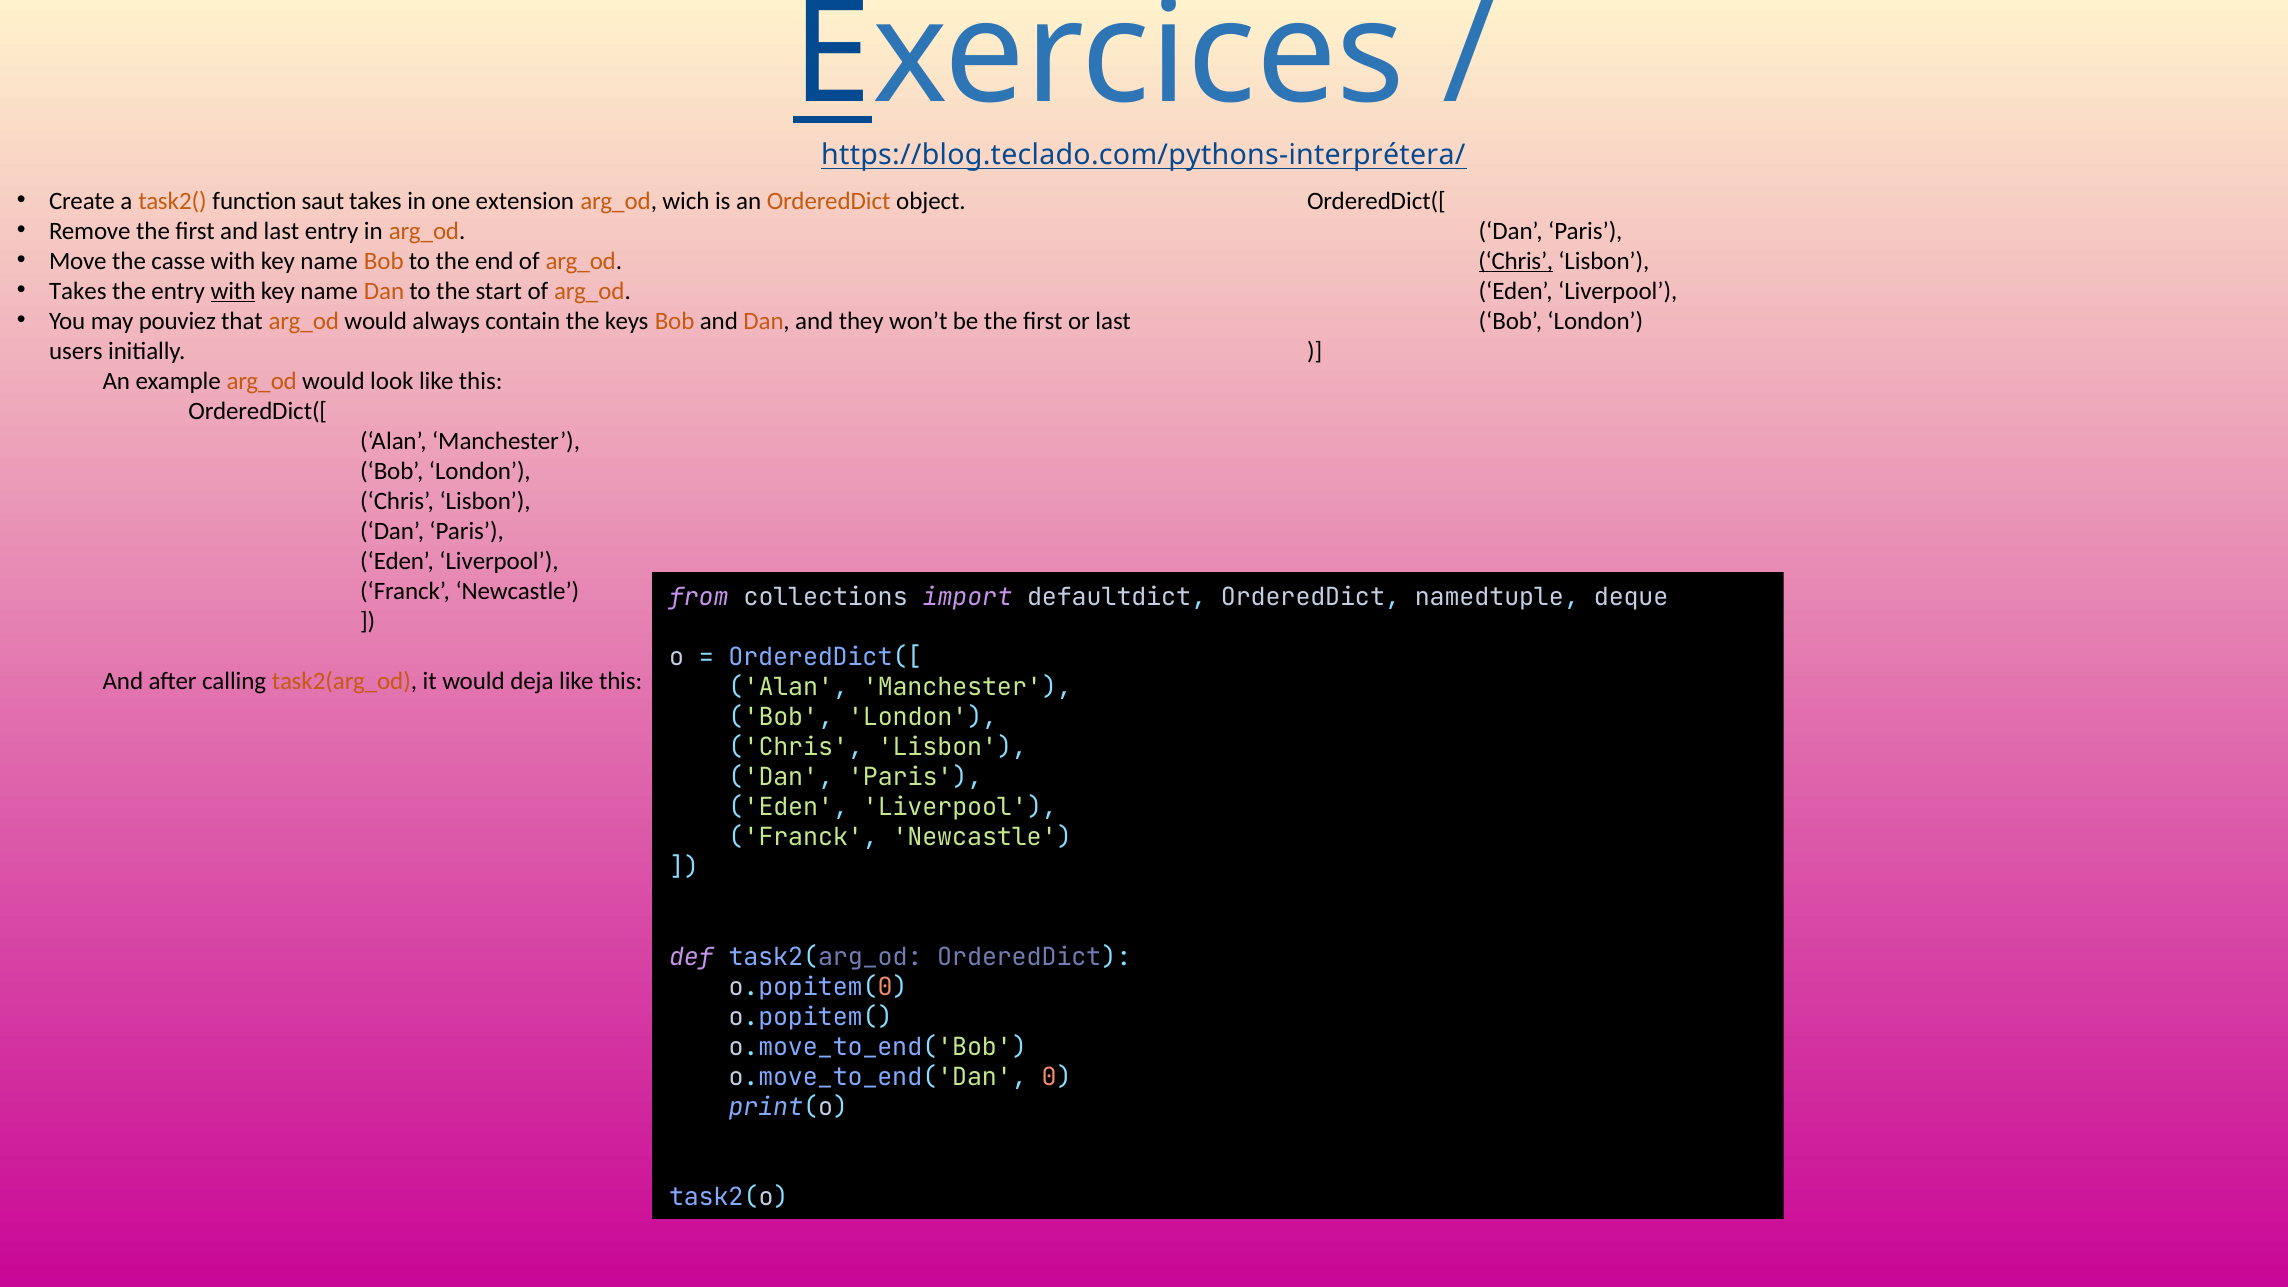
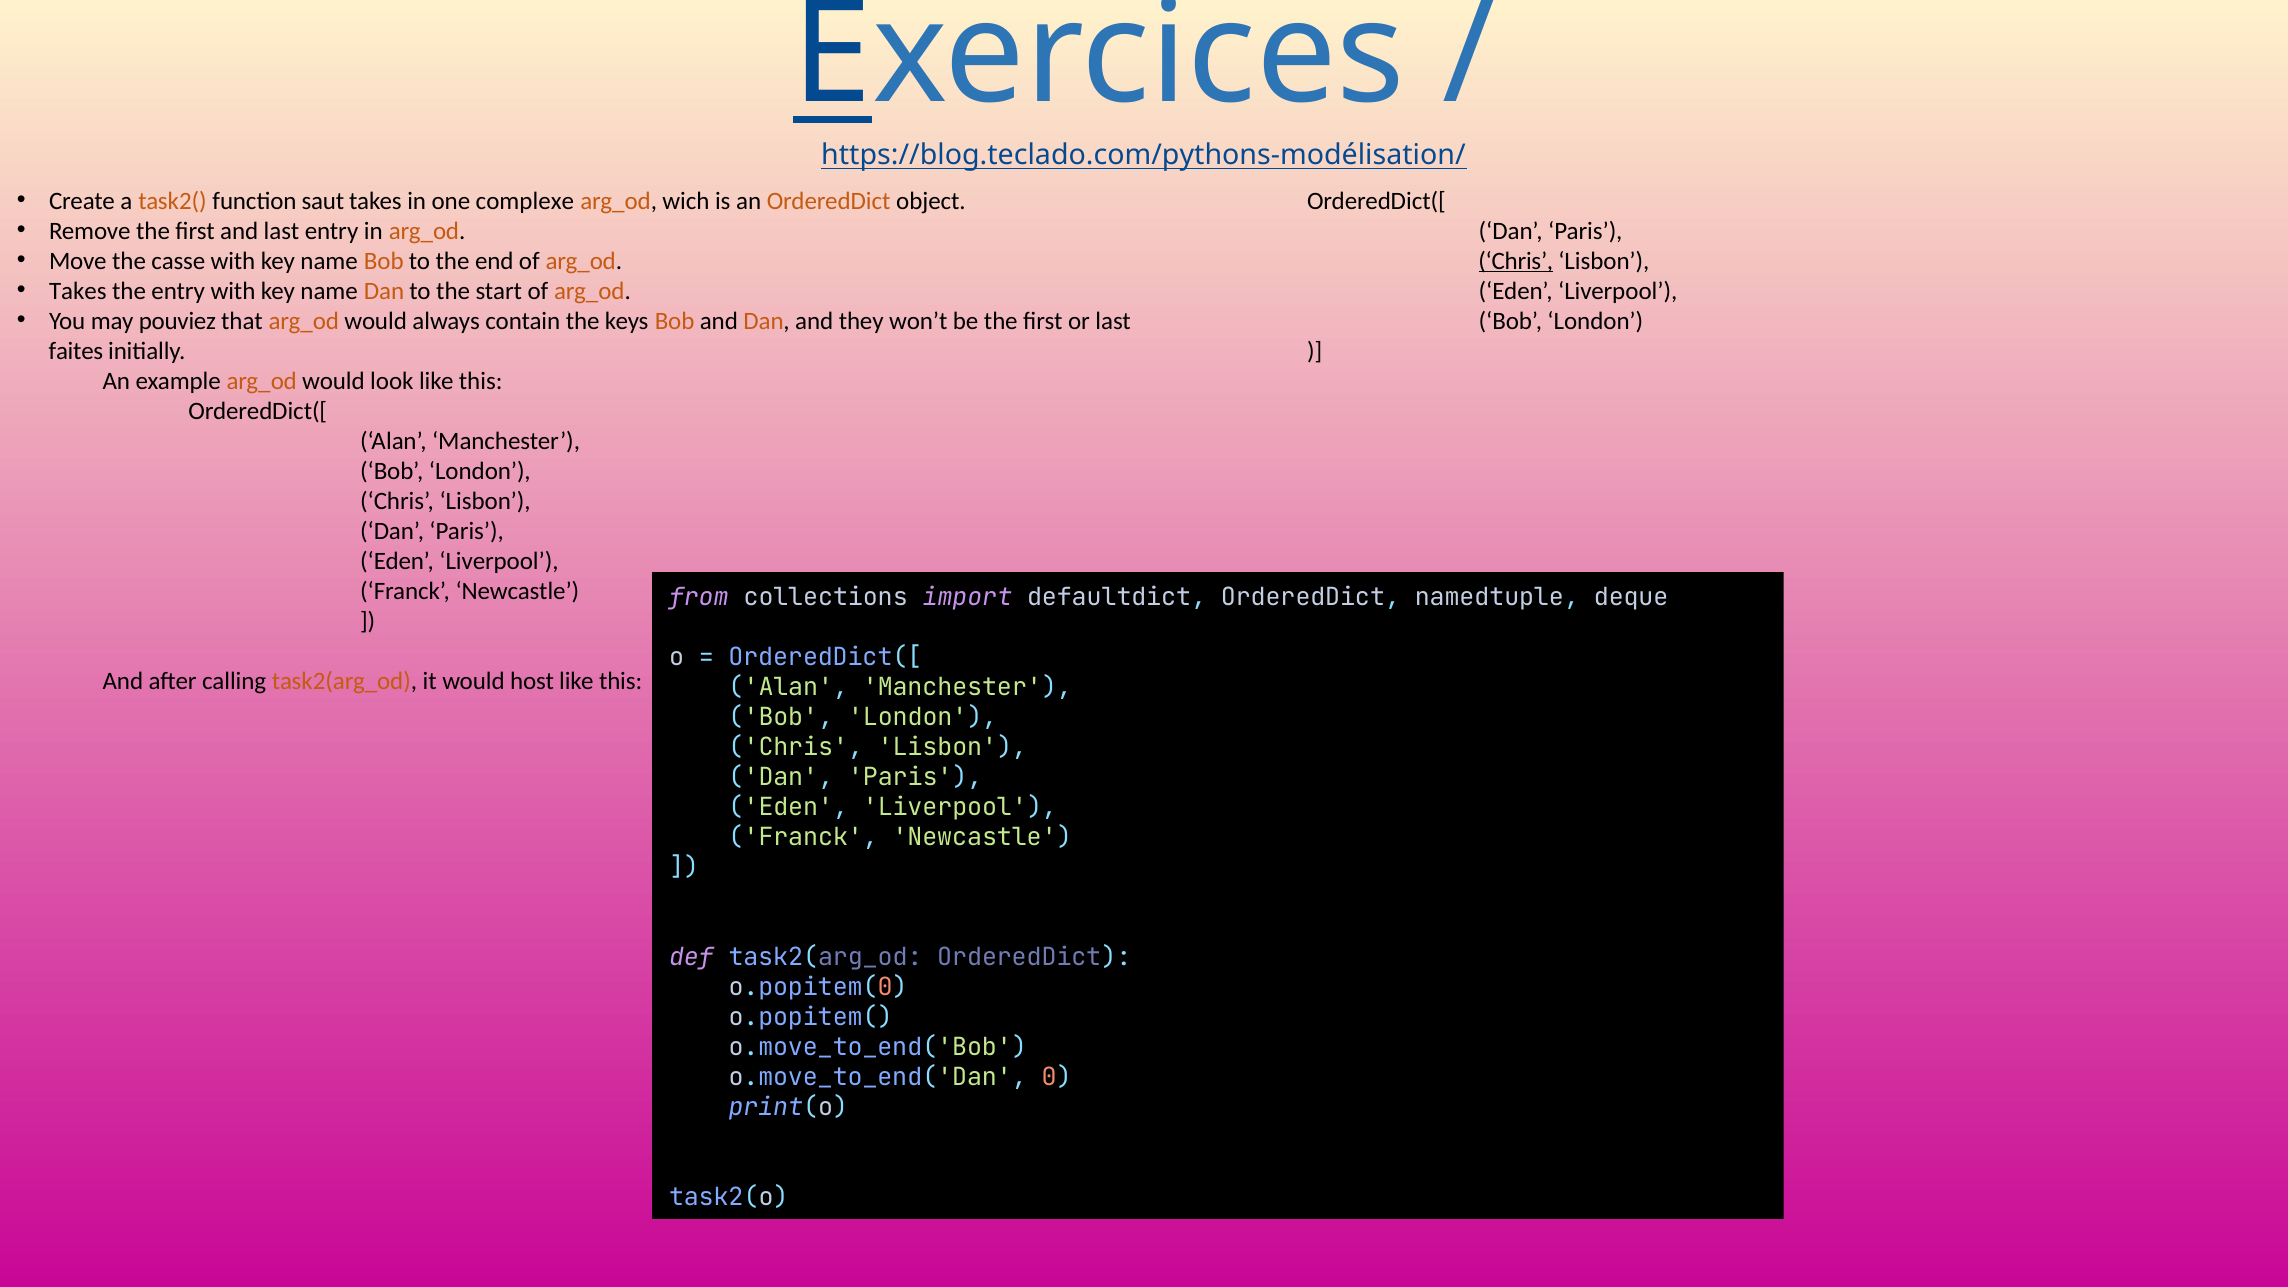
https://blog.teclado.com/pythons-interprétera/: https://blog.teclado.com/pythons-interprétera/ -> https://blog.teclado.com/pythons-modélisation/ (1143, 155)
extension: extension -> complexe (525, 201)
with underline: present -> none (233, 291)
users: users -> faites (76, 351)
deja: deja -> host (532, 681)
